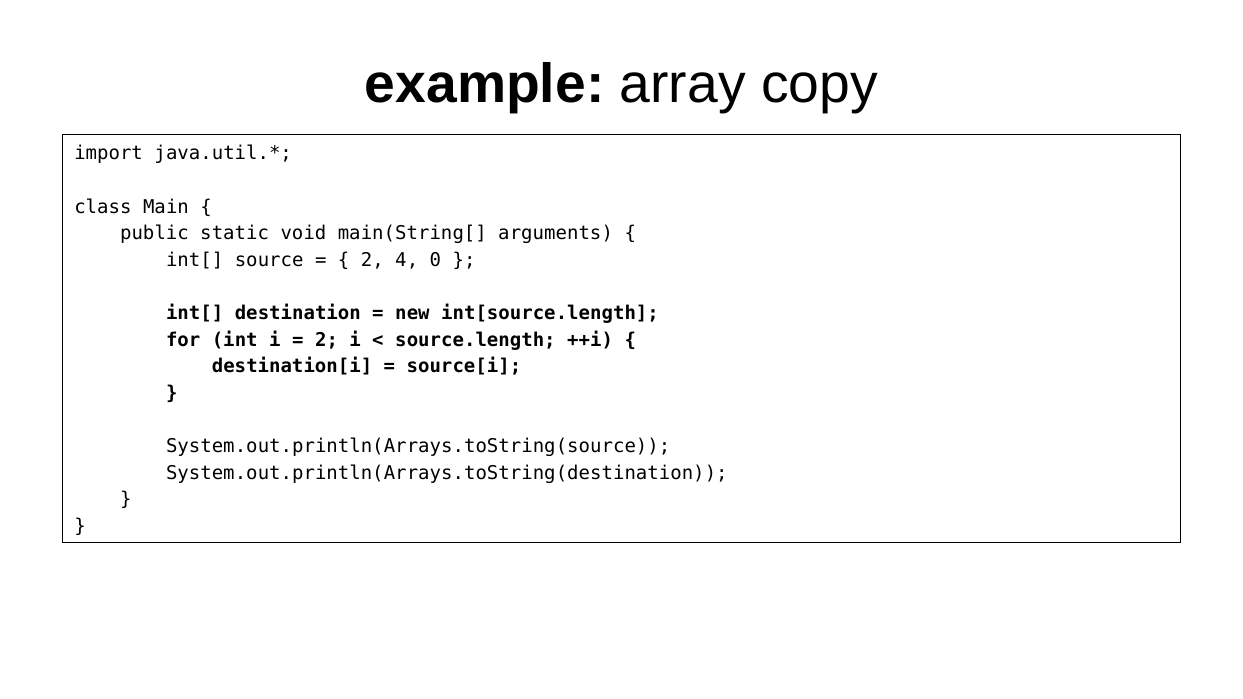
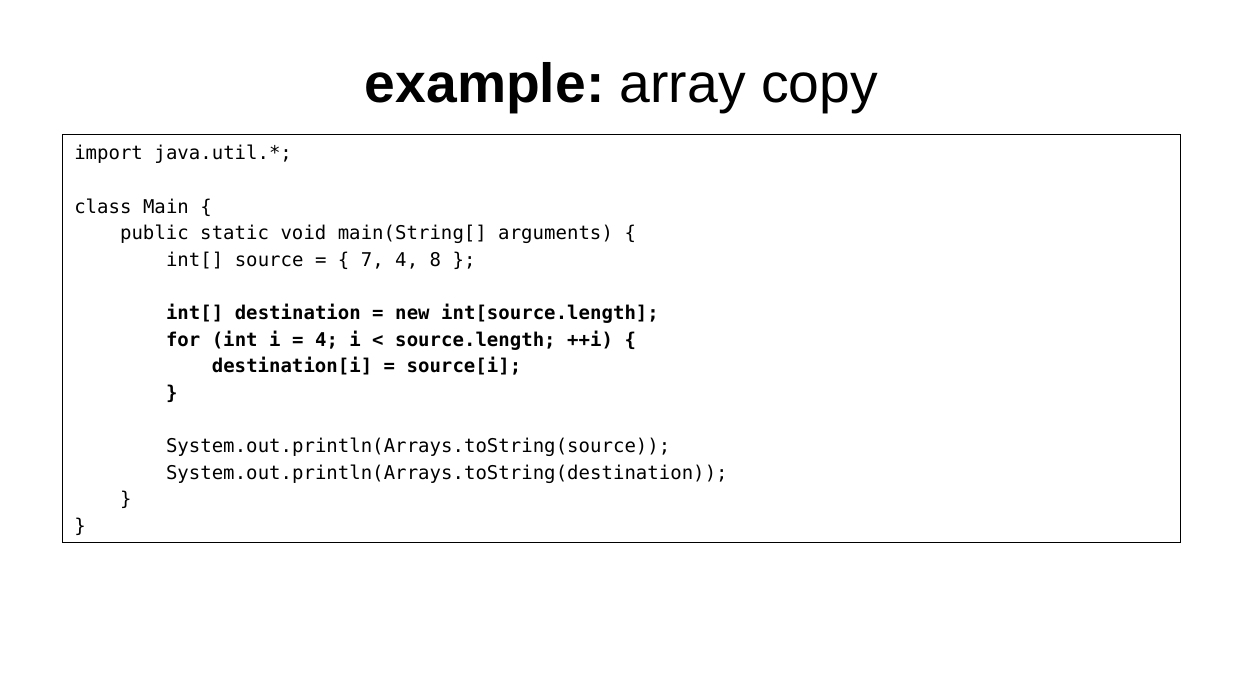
2: 2 -> 7 (372, 260)
0: 0 -> 8 (435, 260)
2: 2 -> 4 (327, 340)
